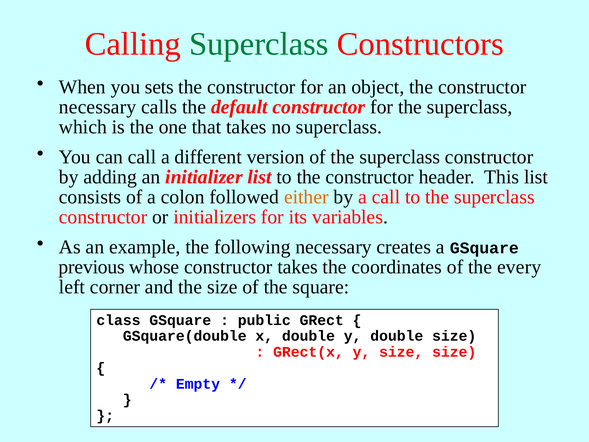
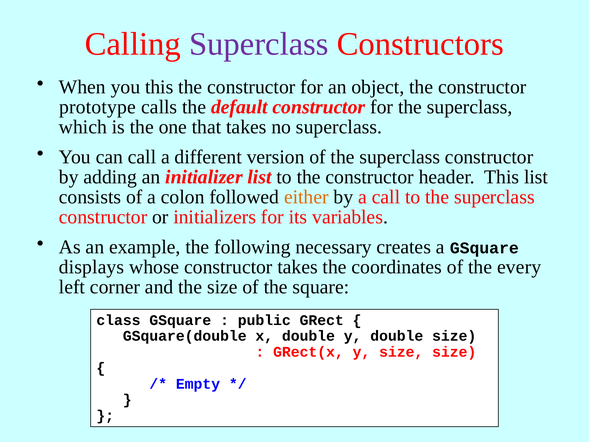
Superclass colour: green -> purple (259, 44)
you sets: sets -> this (159, 87)
necessary: necessary -> prototype (98, 107)
previous: previous -> displays (92, 267)
